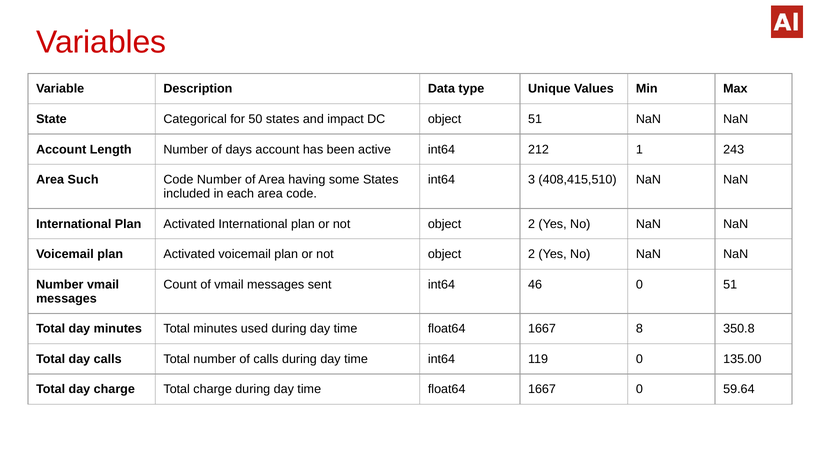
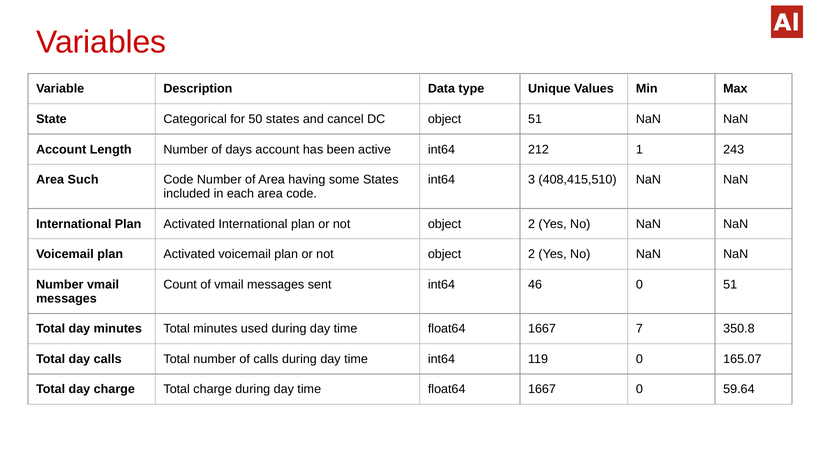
impact: impact -> cancel (346, 119)
8: 8 -> 7 (639, 329)
135.00: 135.00 -> 165.07 (742, 359)
